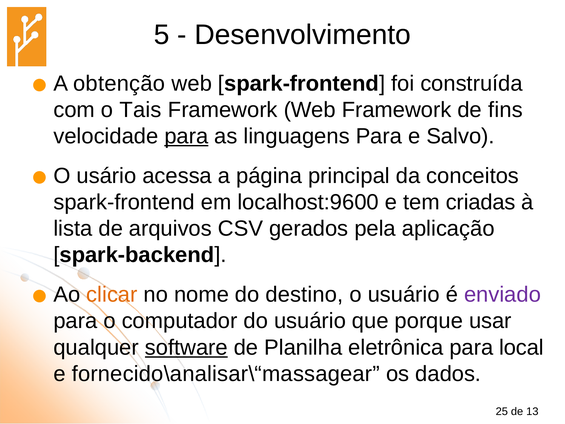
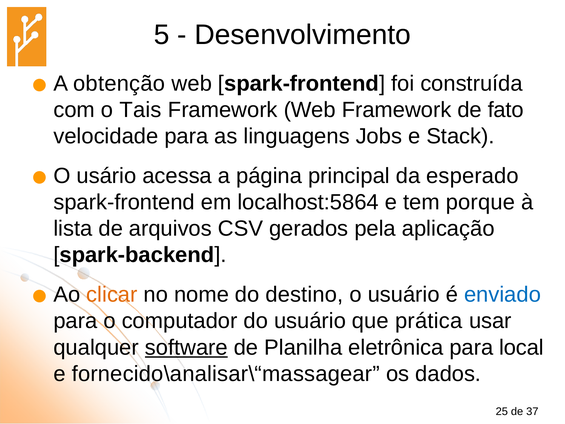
fins: fins -> fato (506, 110)
para underline: present -> none (186, 136)
linguagens Para: Para -> Jobs (379, 136)
Salvo: Salvo -> Stack (460, 136)
conceitos: conceitos -> esperado (473, 176)
localhost:9600: localhost:9600 -> localhost:5864 (308, 202)
criadas: criadas -> porque (480, 202)
enviado colour: purple -> blue (502, 294)
porque: porque -> prática (429, 321)
13: 13 -> 37 (532, 411)
